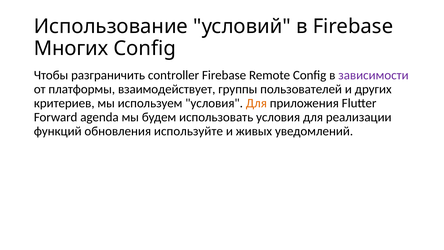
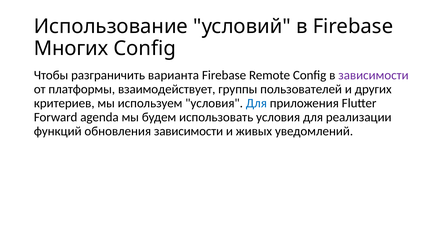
controller: controller -> варианта (173, 75)
Для colour: orange -> blue (256, 103)
обновления используйте: используйте -> зависимости (189, 131)
